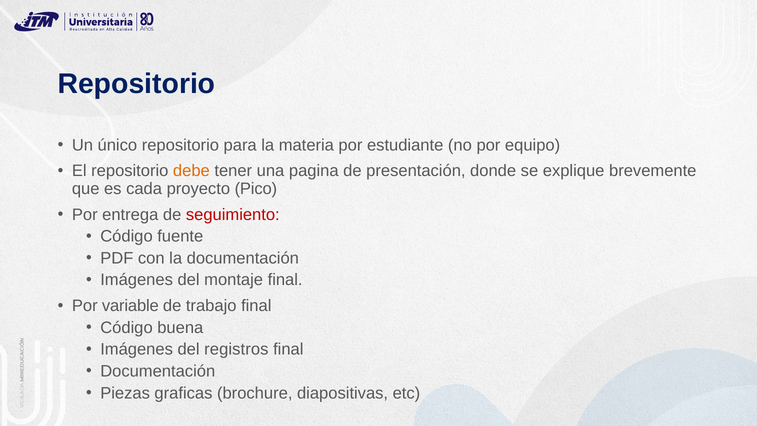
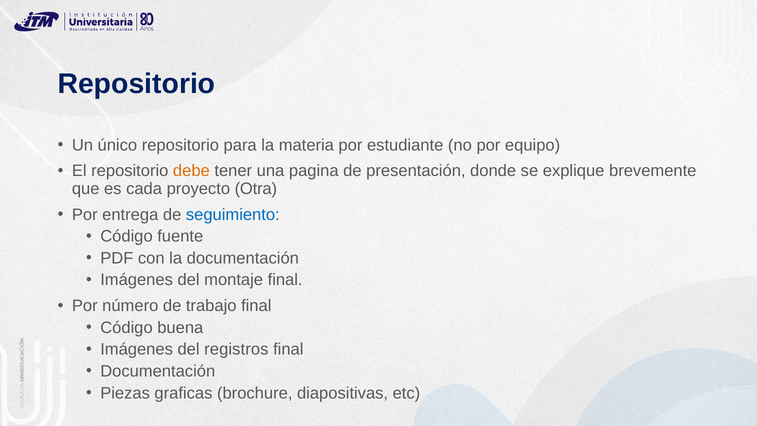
Pico: Pico -> Otra (256, 189)
seguimiento colour: red -> blue (233, 214)
variable: variable -> número (130, 306)
